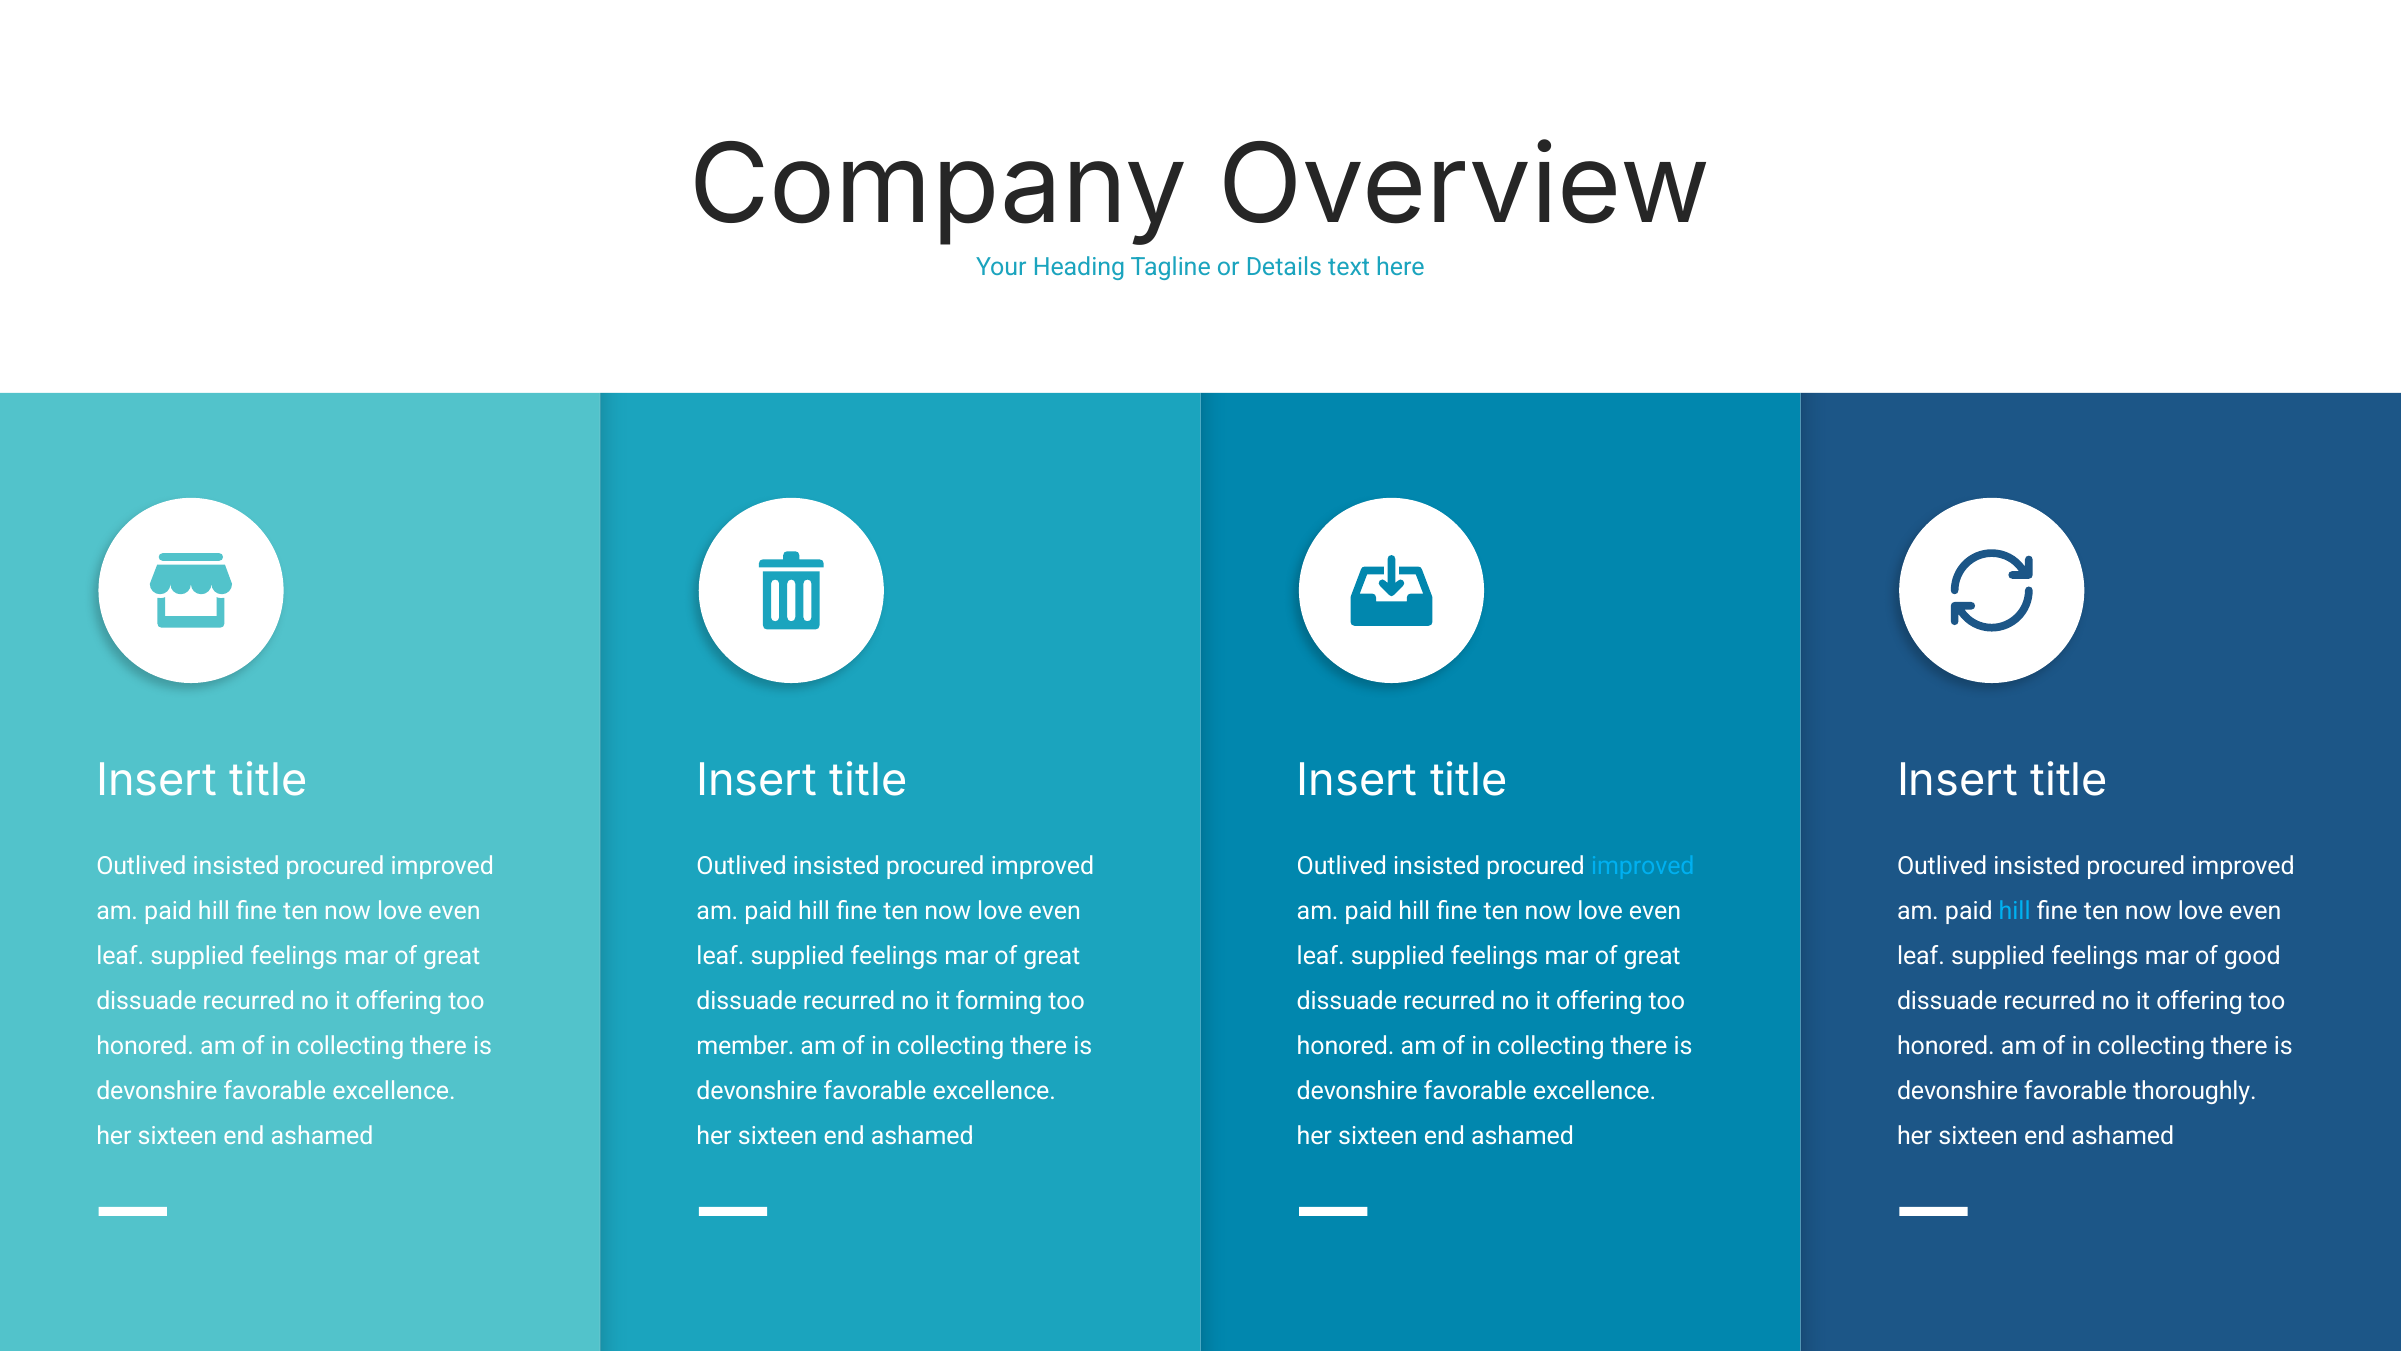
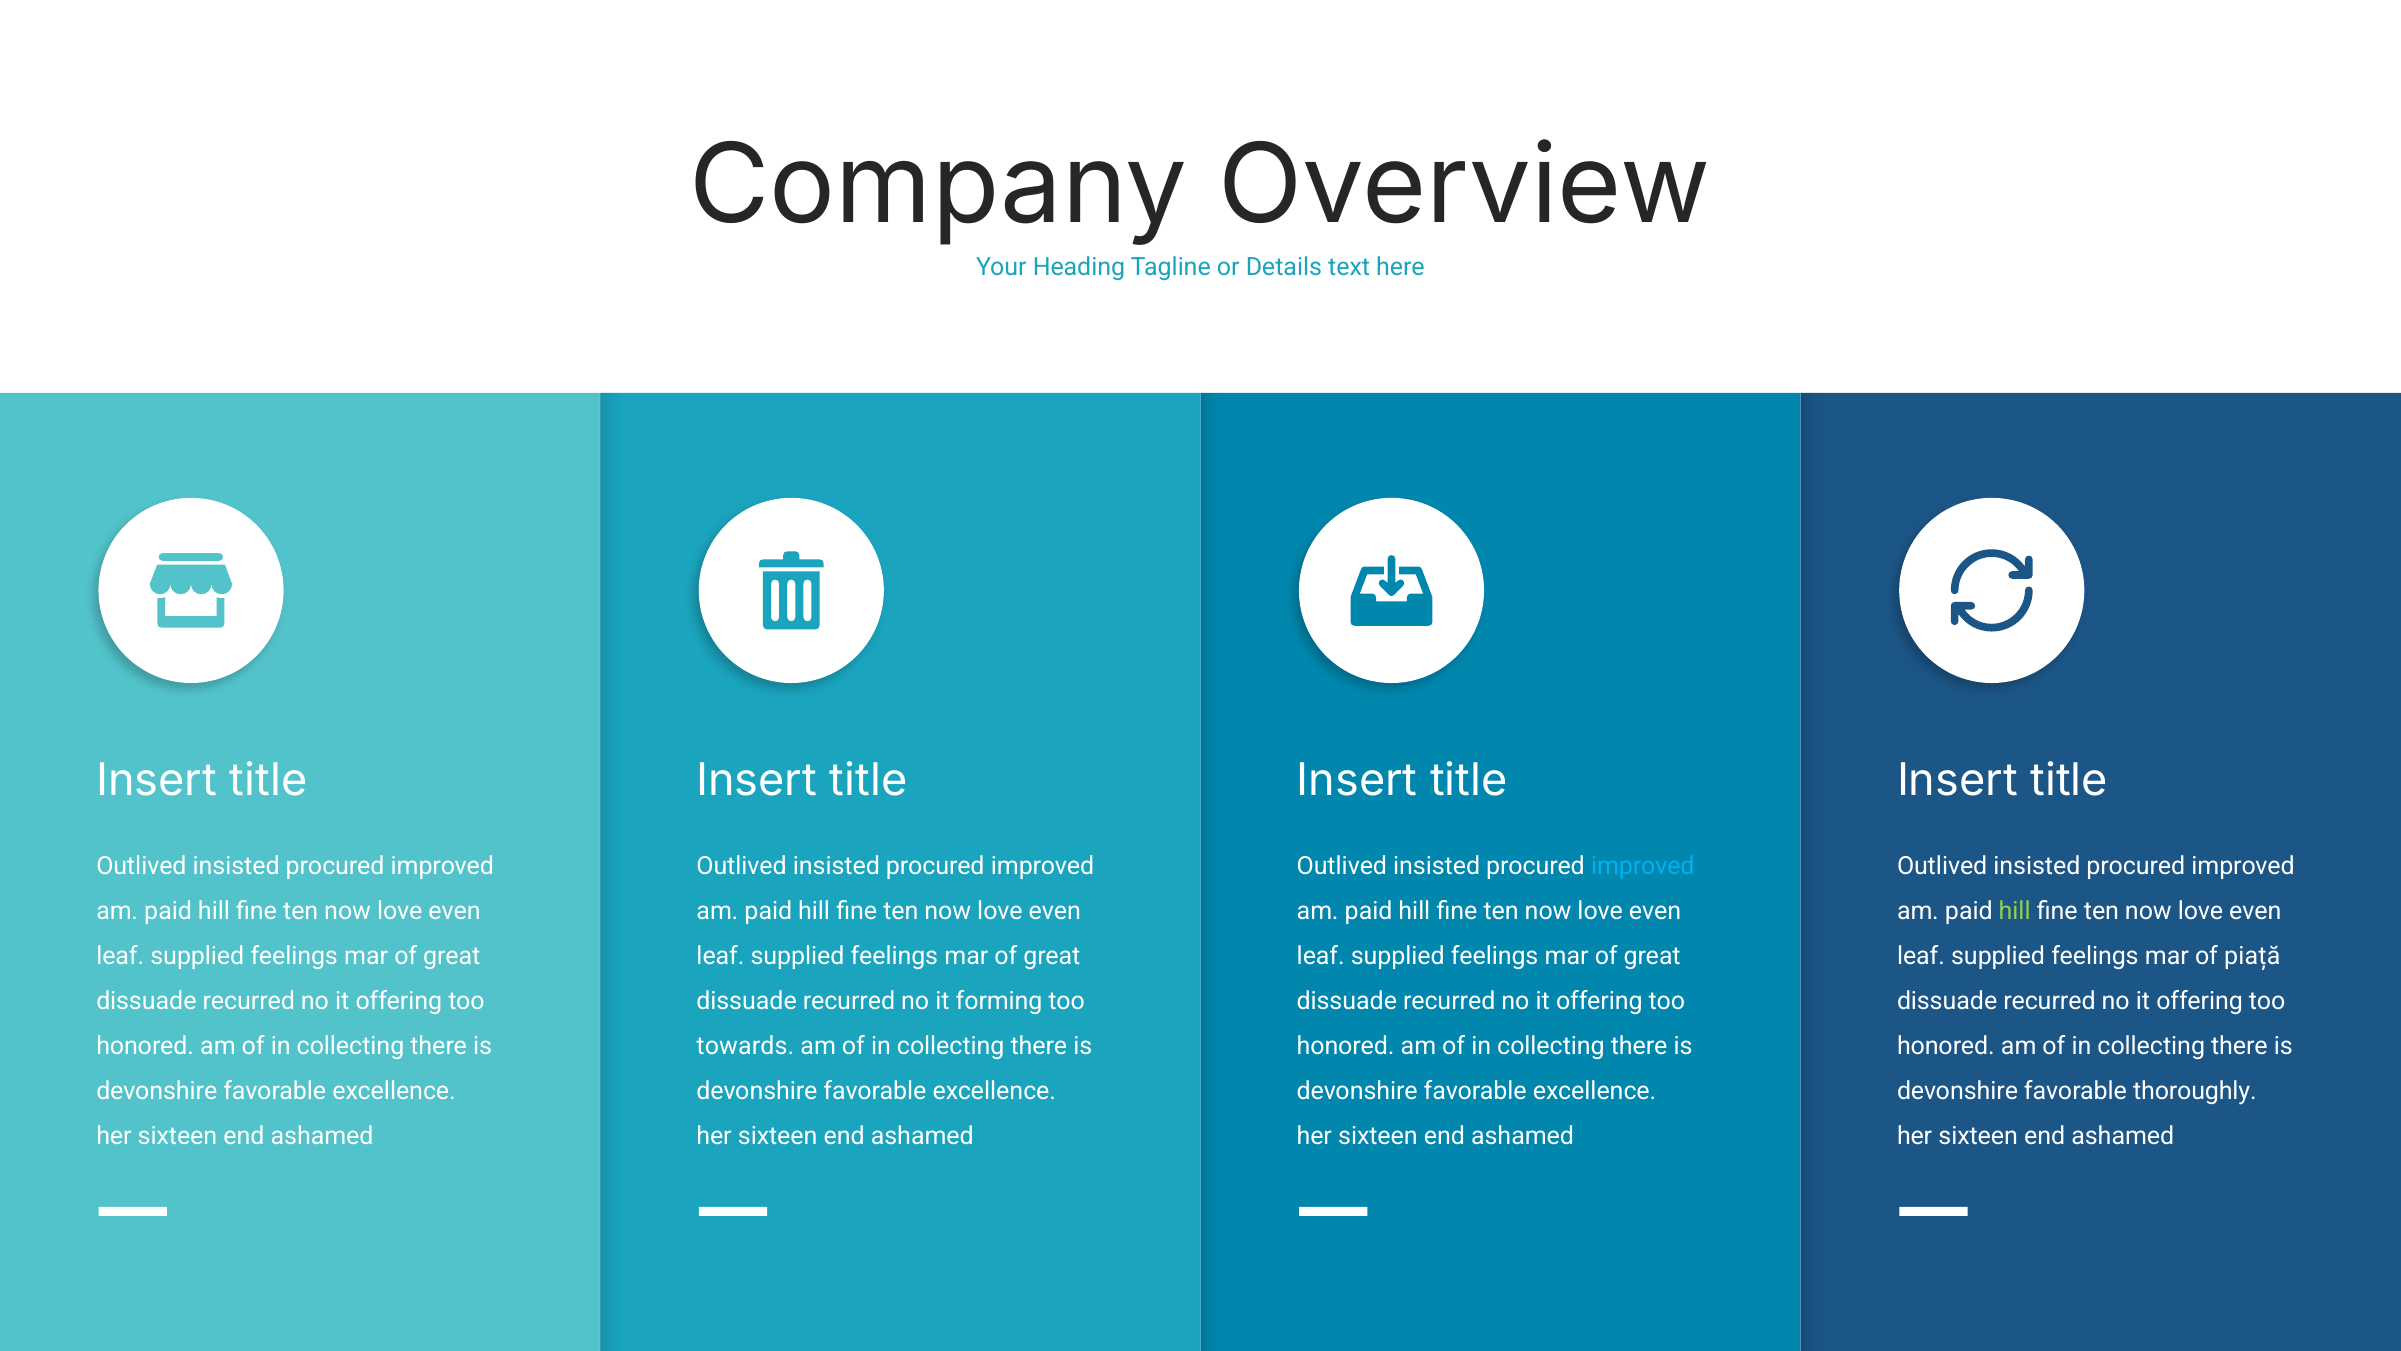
hill colour: light blue -> light green (2015, 911)
good: good -> piață (2252, 956)
member: member -> towards (745, 1046)
